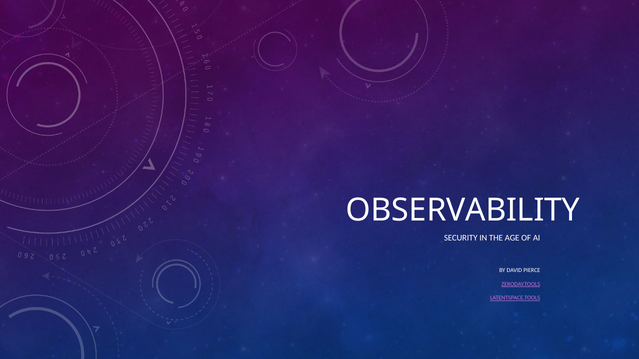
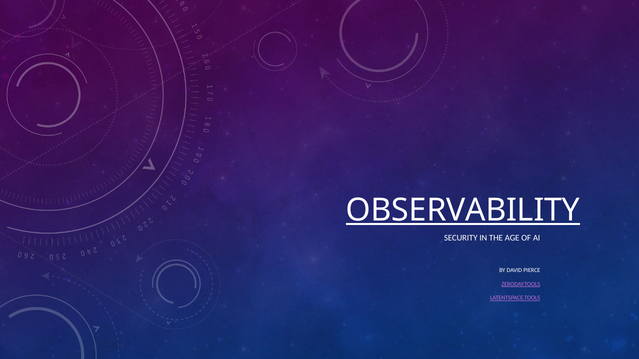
OBSERVABILITY underline: none -> present (463, 210)
